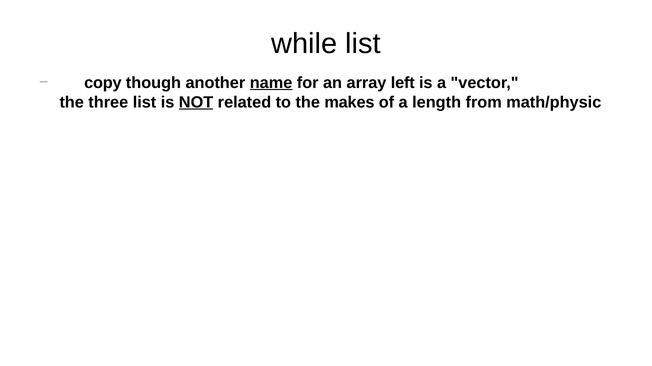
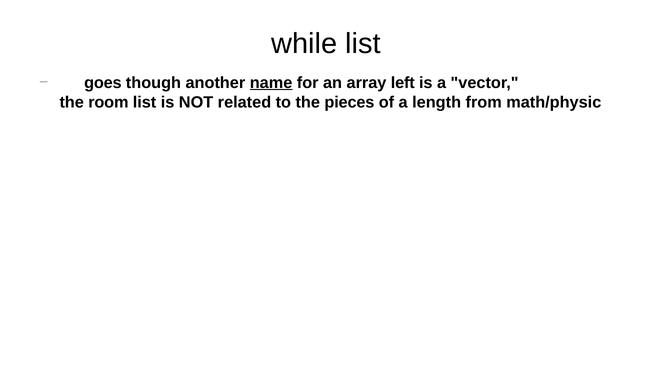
copy: copy -> goes (103, 83)
three: three -> room (108, 102)
NOT underline: present -> none (196, 102)
makes: makes -> pieces (349, 102)
